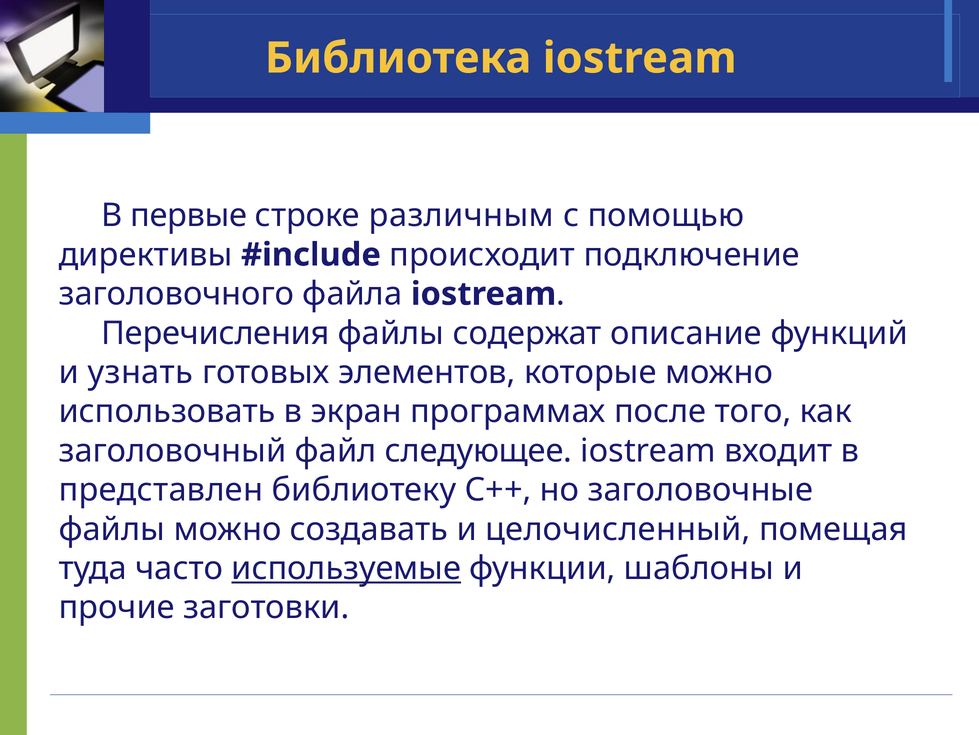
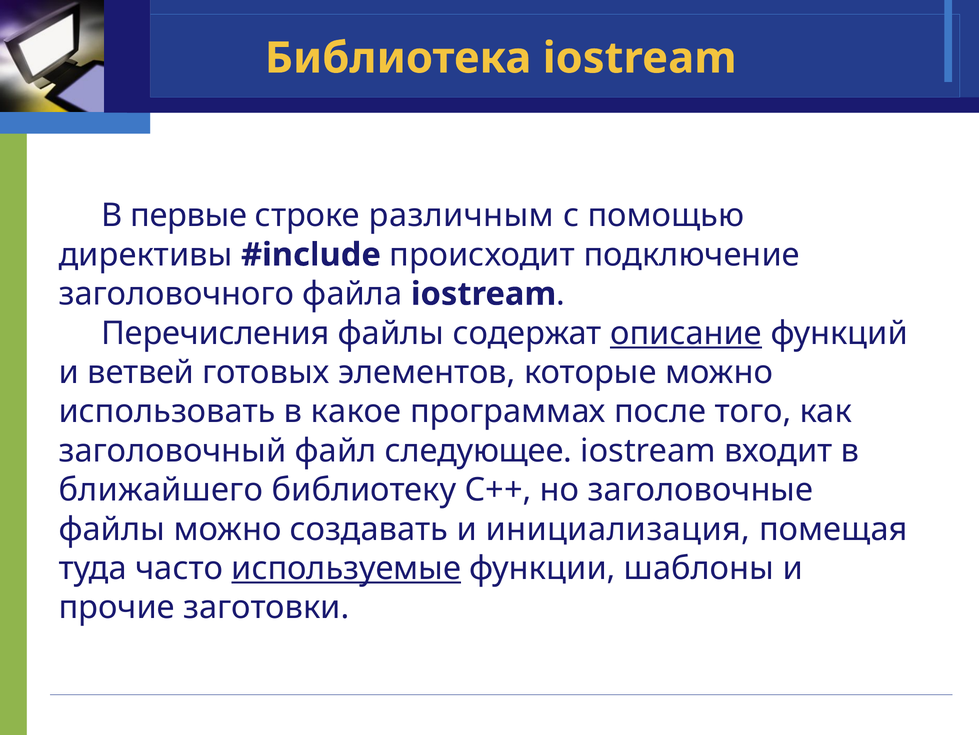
описание underline: none -> present (686, 333)
узнать: узнать -> ветвей (141, 372)
экран: экран -> какое (356, 411)
представлен: представлен -> ближайшего (161, 490)
целочисленный: целочисленный -> инициализация (618, 529)
